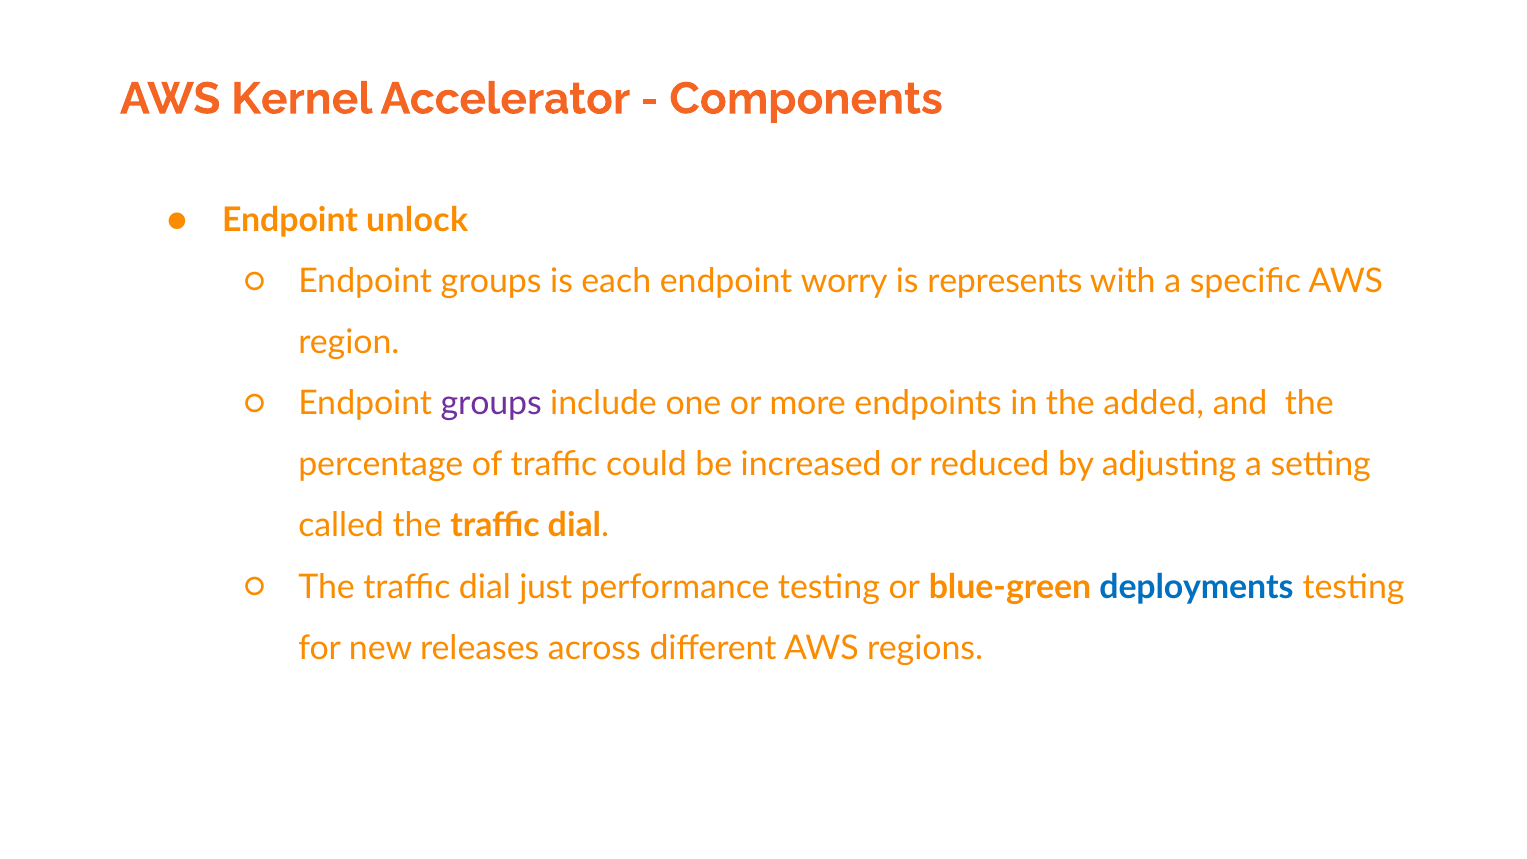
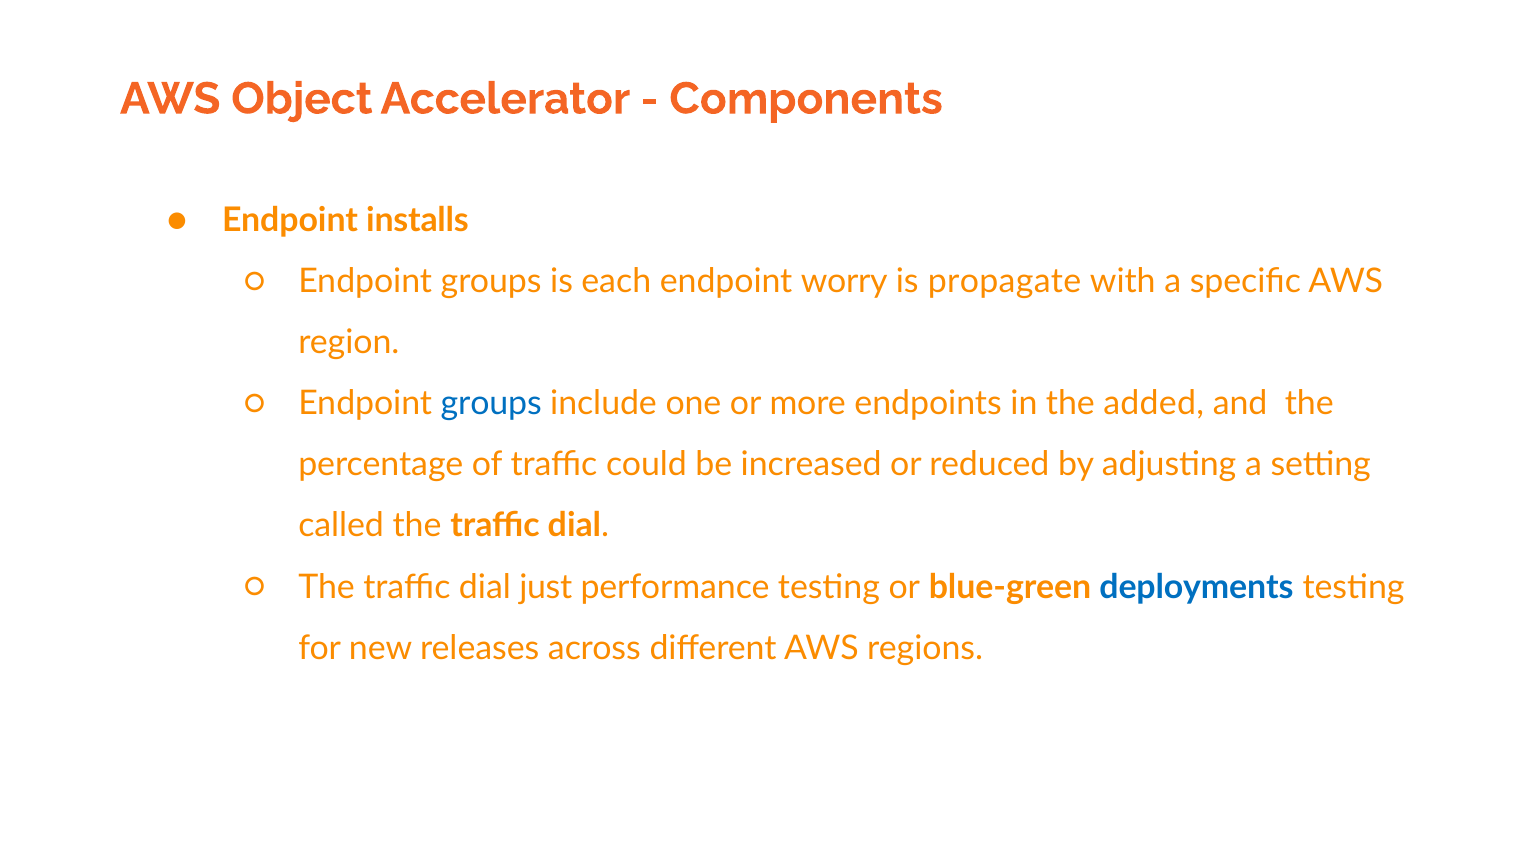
Kernel: Kernel -> Object (302, 99)
unlock: unlock -> installs (417, 221)
represents: represents -> propagate (1005, 282)
groups colour: purple -> blue (491, 404)
